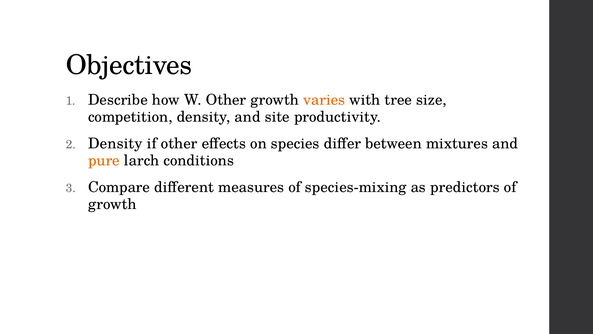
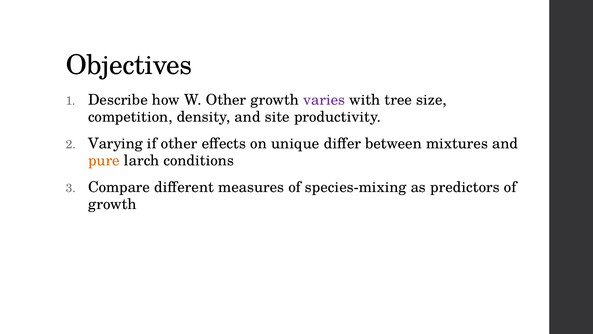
varies colour: orange -> purple (324, 100)
Density: Density -> Varying (115, 143)
species: species -> unique (295, 143)
